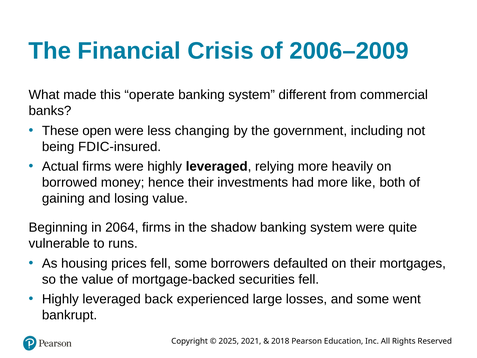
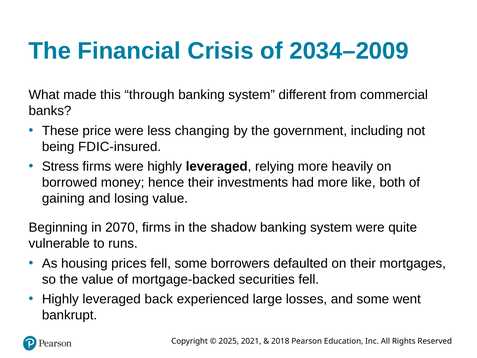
2006–2009: 2006–2009 -> 2034–2009 (349, 51)
operate: operate -> through (149, 95)
open: open -> price (97, 131)
Actual: Actual -> Stress (60, 166)
2064: 2064 -> 2070 (122, 227)
